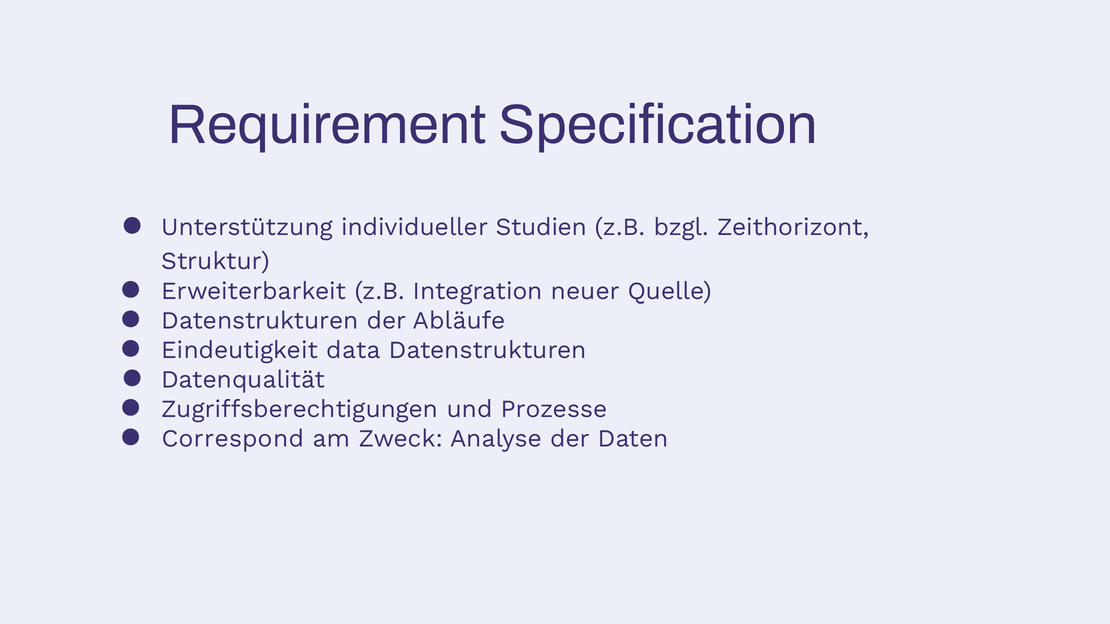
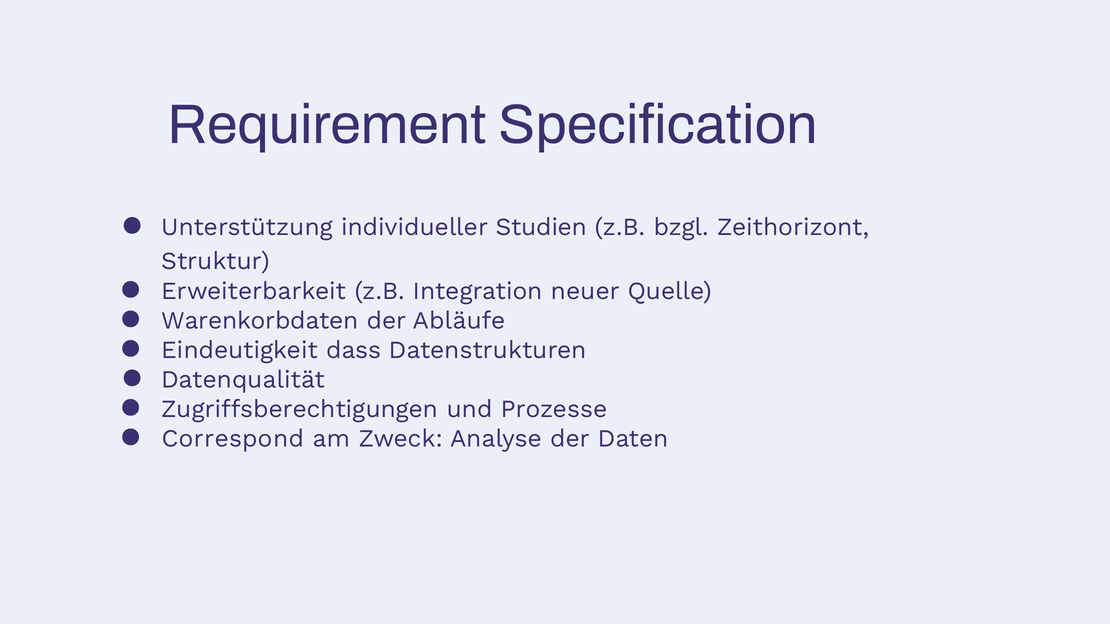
Datenstrukturen: Datenstrukturen -> Warenkorbdaten (260, 321)
data: data -> dass (354, 350)
